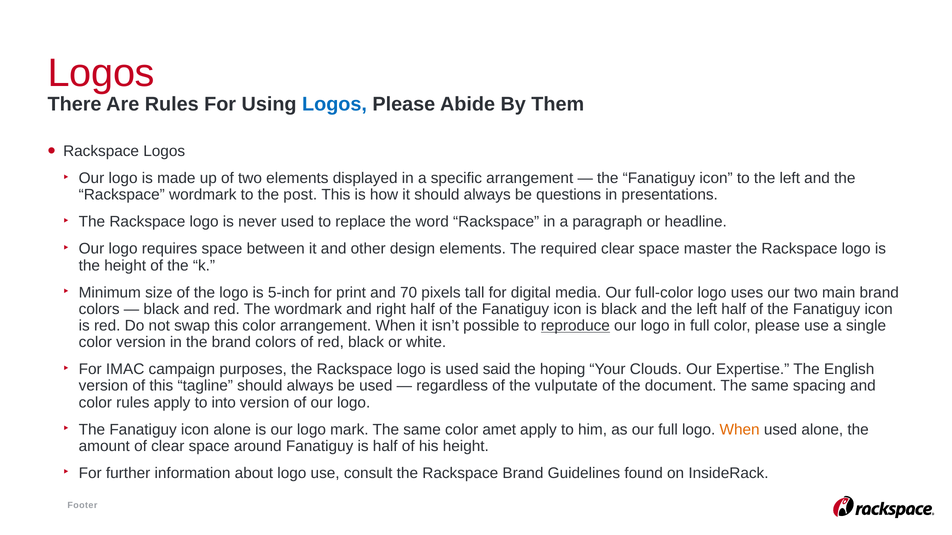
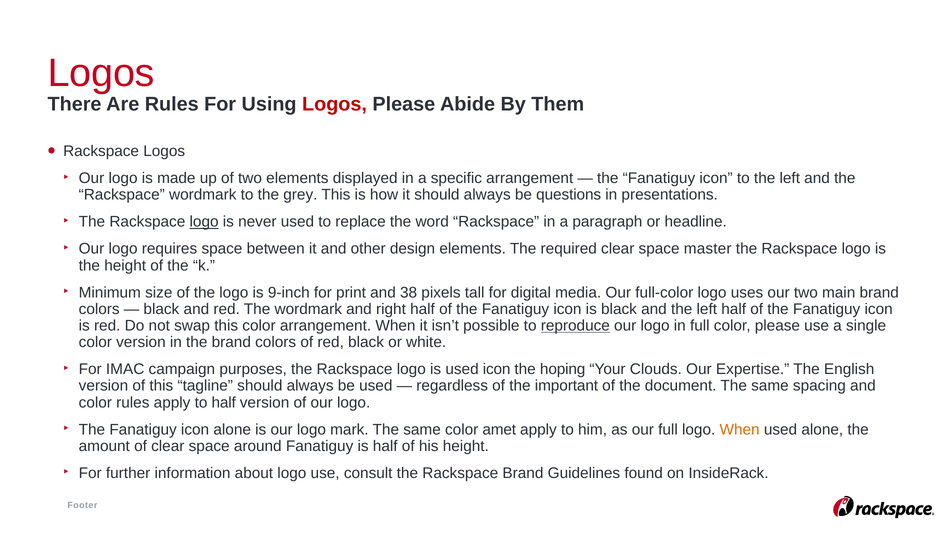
Logos colour: blue -> red (335, 104)
post: post -> grey (300, 195)
logo underline: none -> present (204, 222)
5-inch: 5-inch -> 9-inch (289, 293)
70: 70 -> 38 (409, 293)
used said: said -> icon (497, 370)
vulputate: vulputate -> important (566, 386)
to into: into -> half (224, 403)
